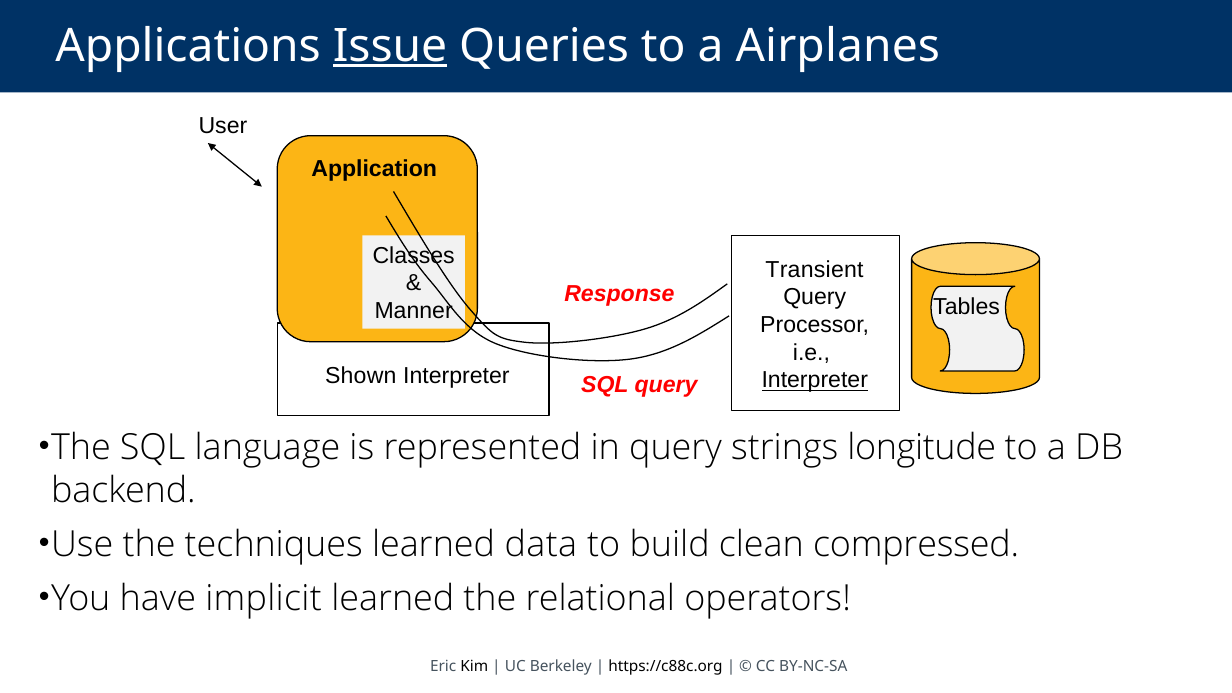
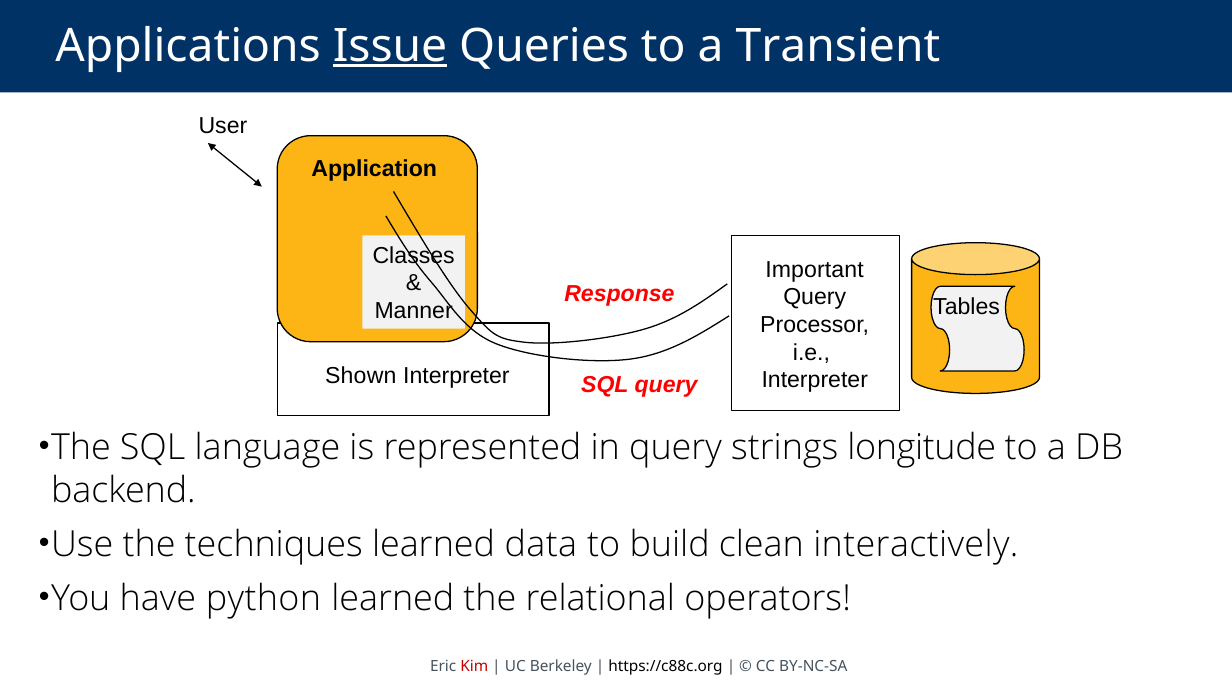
Airplanes: Airplanes -> Transient (838, 46)
Transient: Transient -> Important (815, 269)
Interpreter underline: present -> none (815, 380)
compressed: compressed -> interactively (916, 544)
implicit: implicit -> python (264, 598)
Kim colour: black -> red (474, 667)
